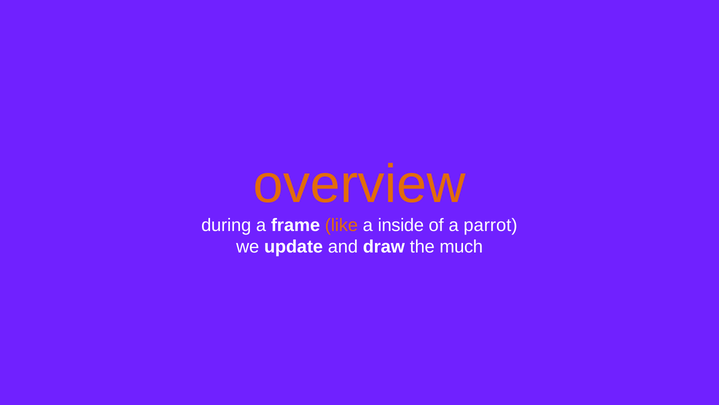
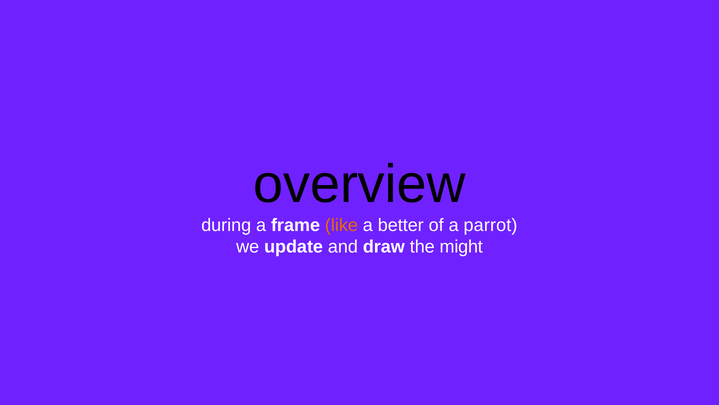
overview colour: orange -> black (359, 184)
inside: inside -> better (401, 225)
much: much -> might (461, 247)
